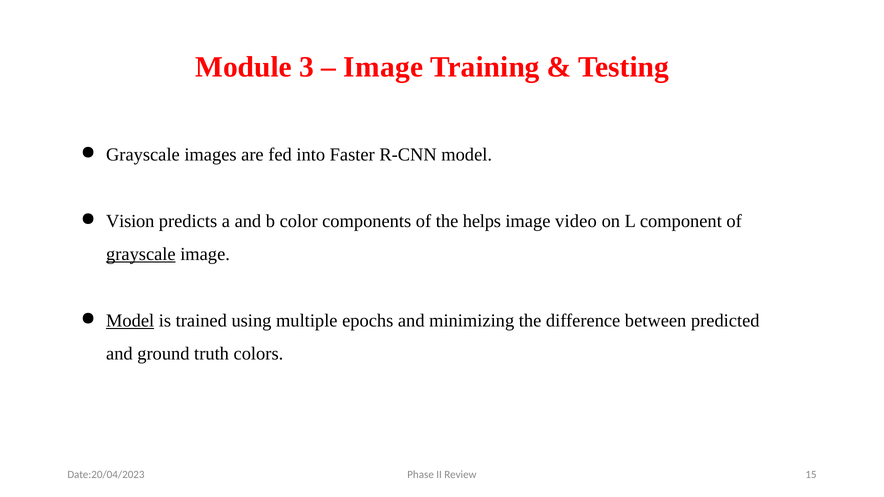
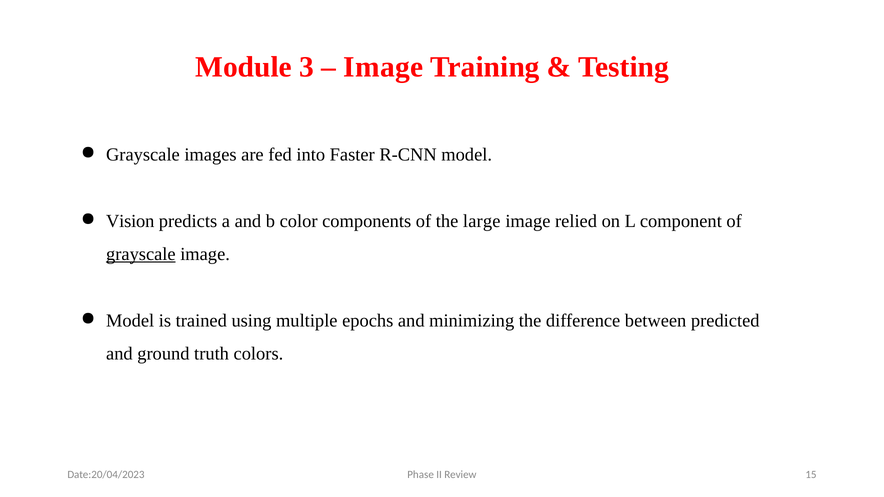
helps: helps -> large (482, 221)
video: video -> relied (576, 221)
Model underline: present -> none (130, 321)
